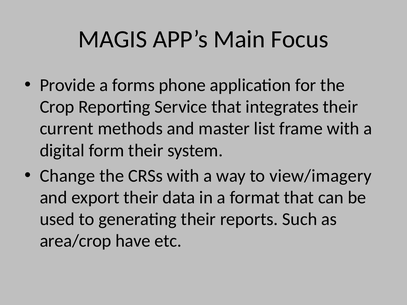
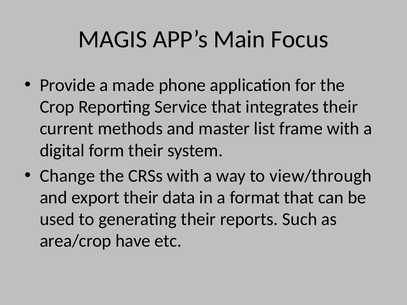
forms: forms -> made (133, 85)
view/imagery: view/imagery -> view/through (321, 176)
